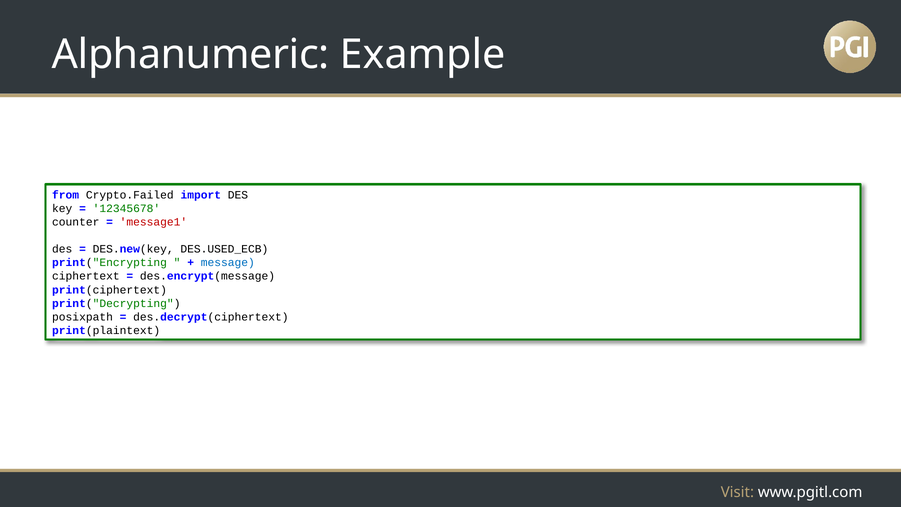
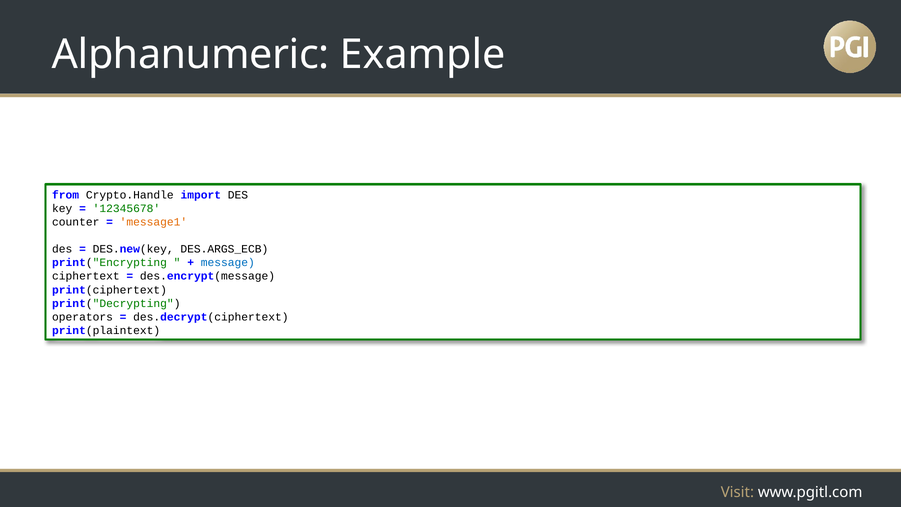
Crypto.Failed: Crypto.Failed -> Crypto.Handle (130, 195)
message1 colour: red -> orange (153, 222)
DES.USED_ECB: DES.USED_ECB -> DES.ARGS_ECB (224, 249)
posixpath: posixpath -> operators (83, 317)
